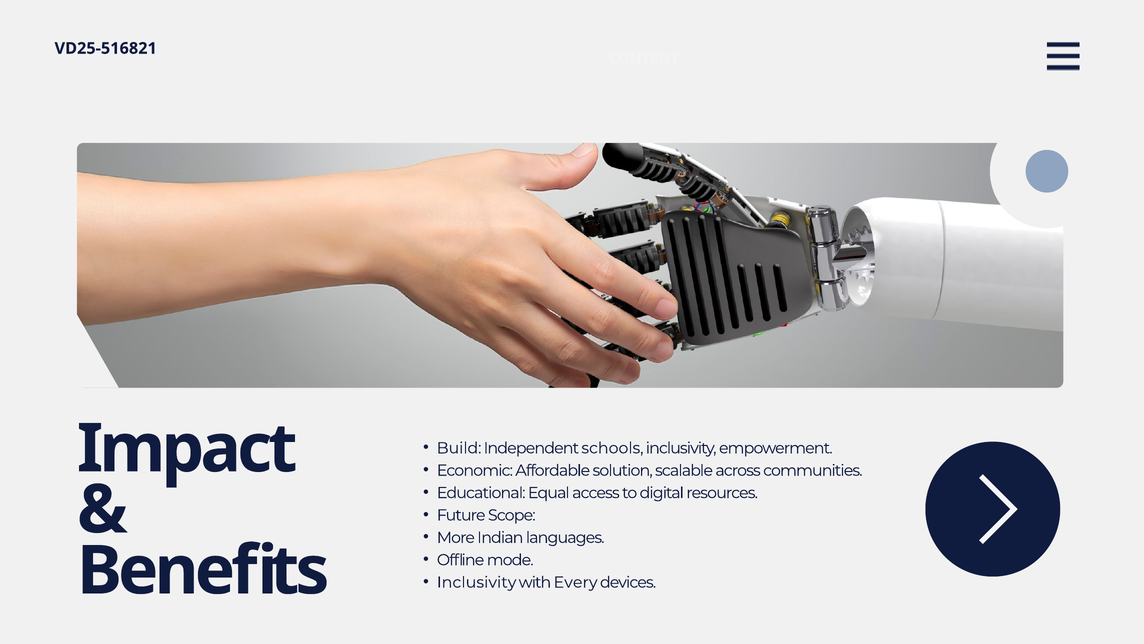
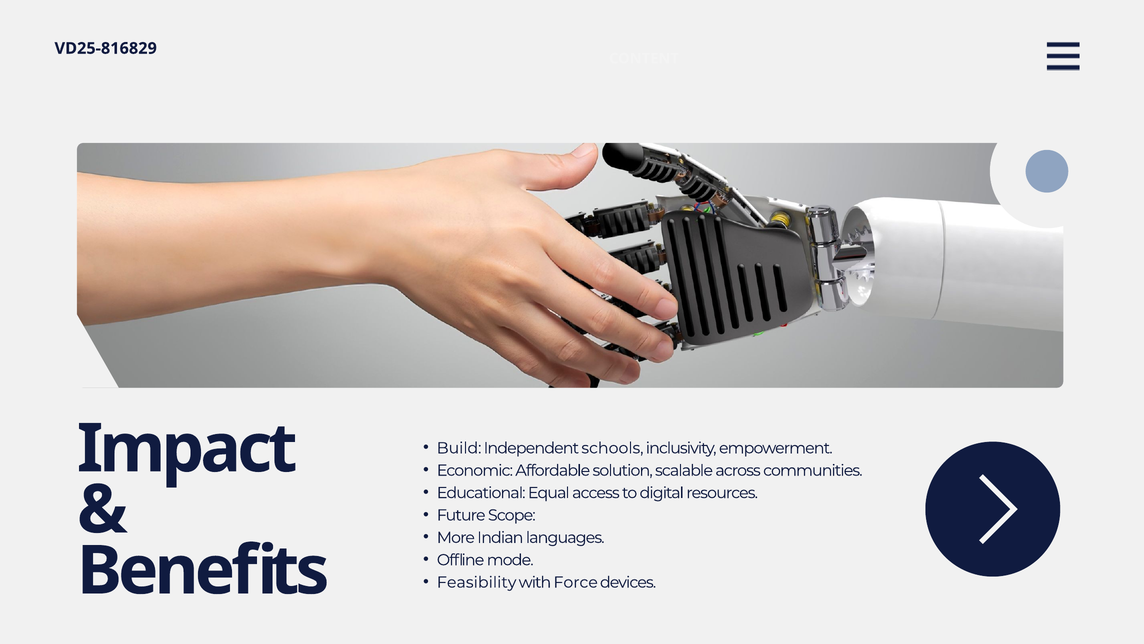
VD25-516821: VD25-516821 -> VD25-816829 (106, 48)
Inclusivity: Inclusivity -> Feasibility (477, 582)
Every: Every -> Force (576, 582)
